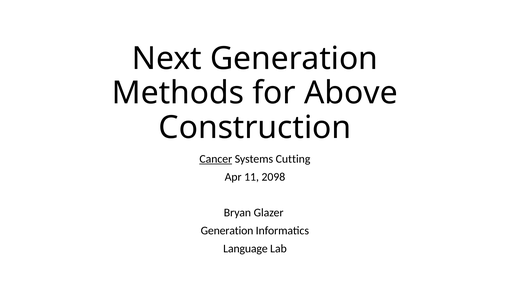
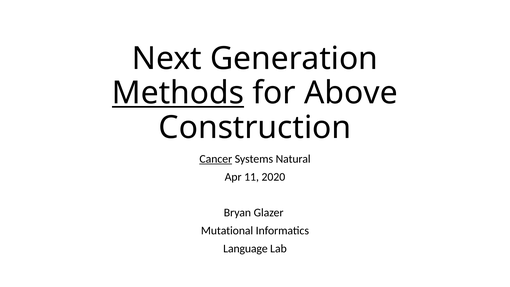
Methods underline: none -> present (178, 93)
Cutting: Cutting -> Natural (293, 159)
2098: 2098 -> 2020 (273, 177)
Generation: Generation -> Mutational (227, 231)
